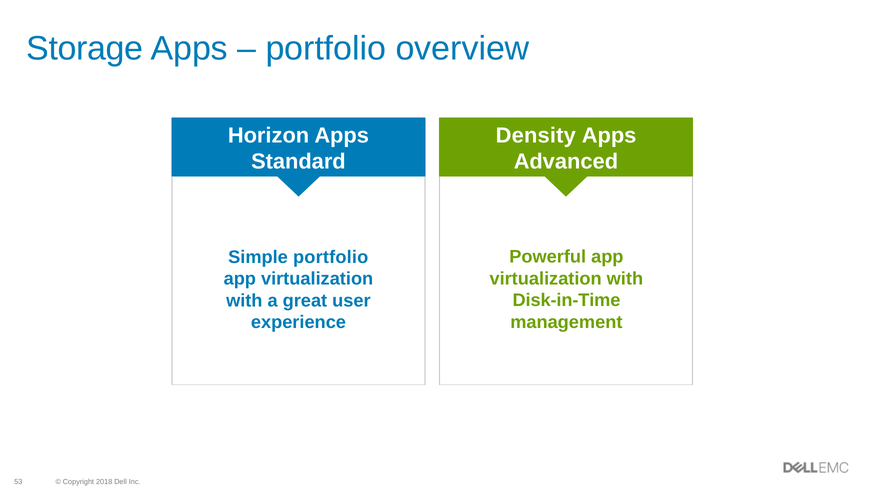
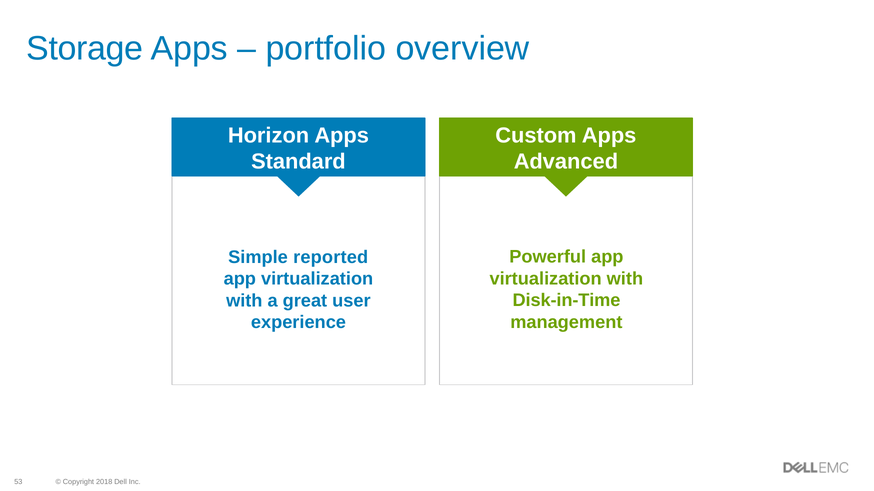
Density: Density -> Custom (536, 136)
Simple portfolio: portfolio -> reported (331, 257)
